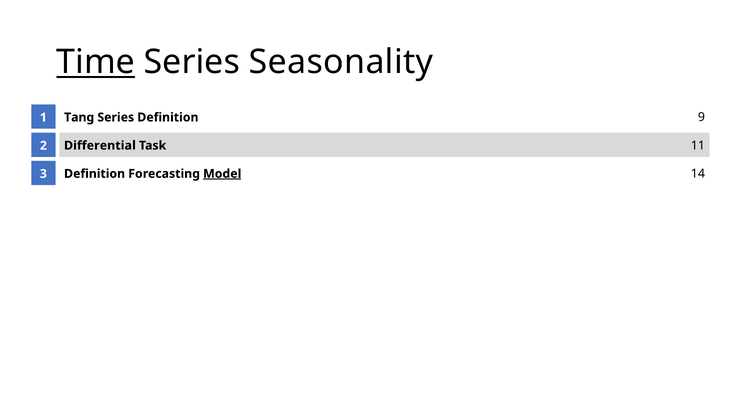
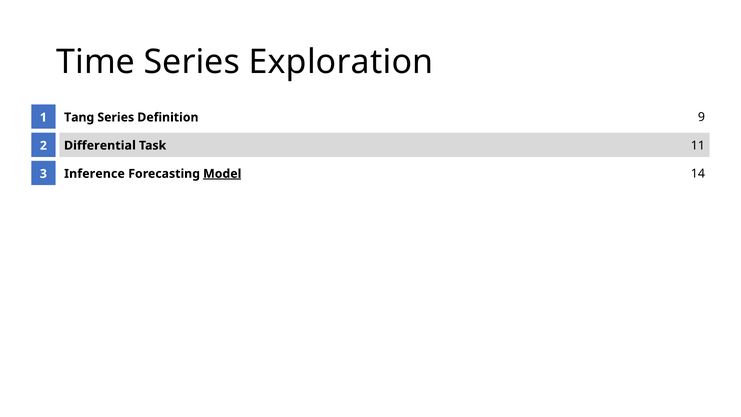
Time underline: present -> none (96, 62)
Seasonality: Seasonality -> Exploration (341, 62)
Definition: Definition -> Inference (95, 174)
